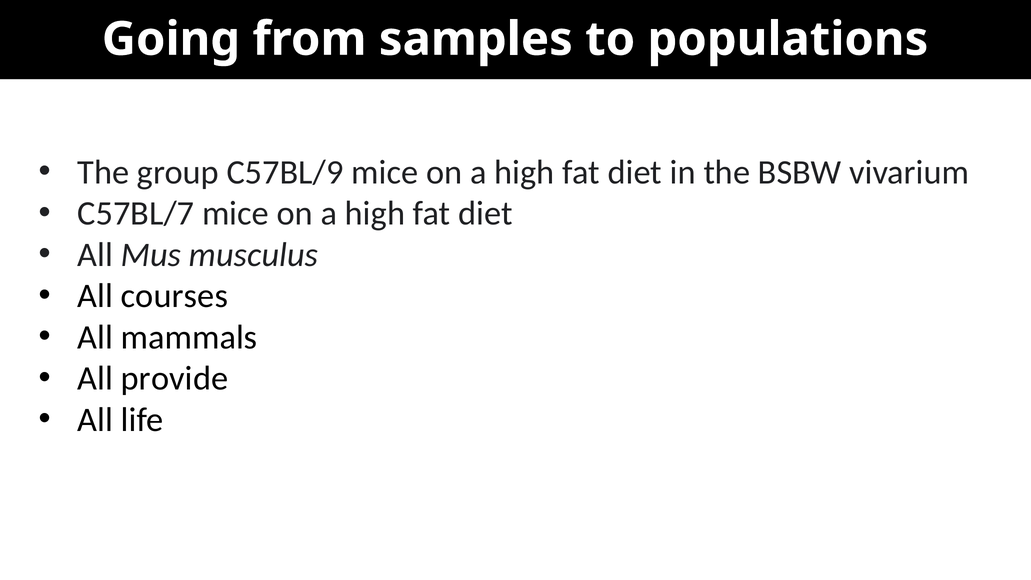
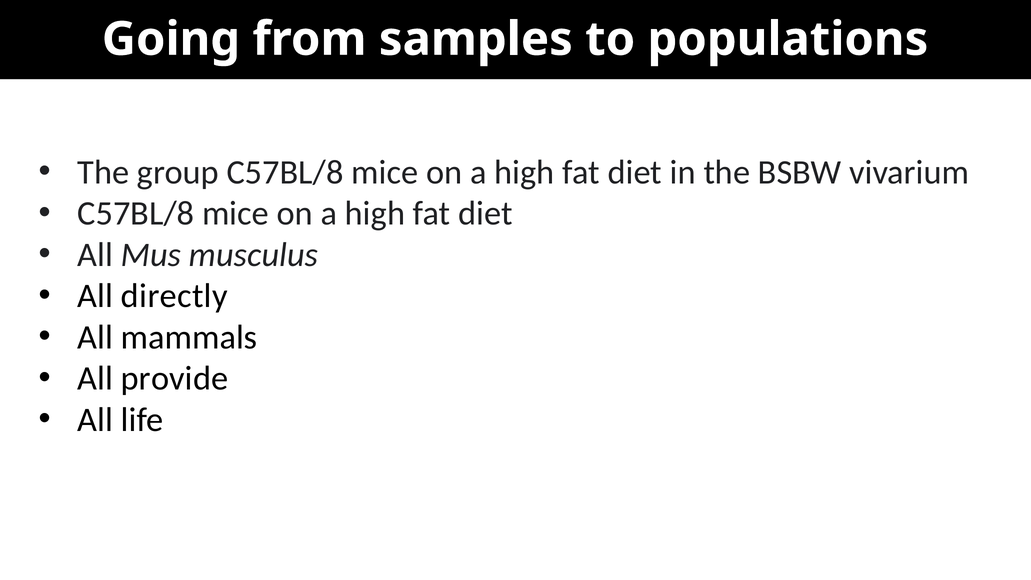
group C57BL/9: C57BL/9 -> C57BL/8 (285, 172)
C57BL/7: C57BL/7 -> C57BL/8 (136, 214)
courses: courses -> directly (174, 296)
